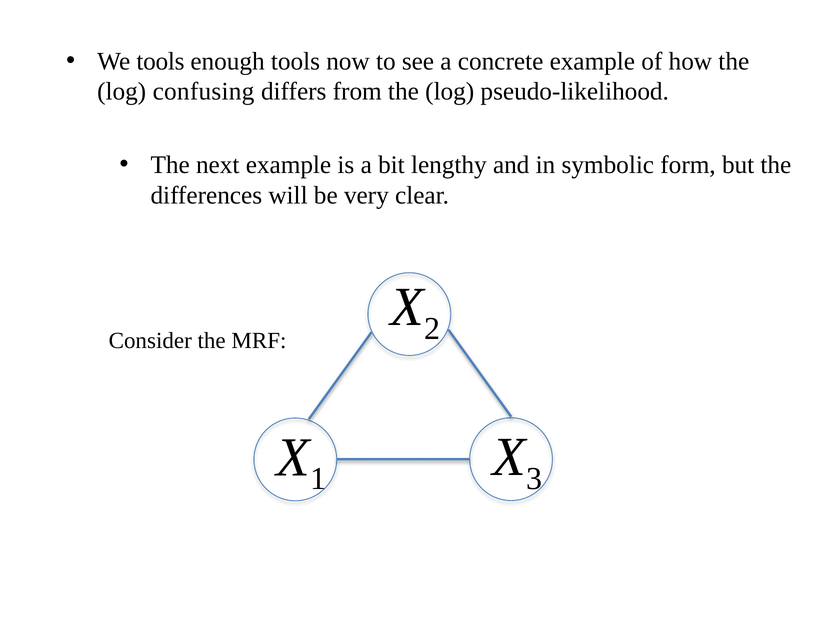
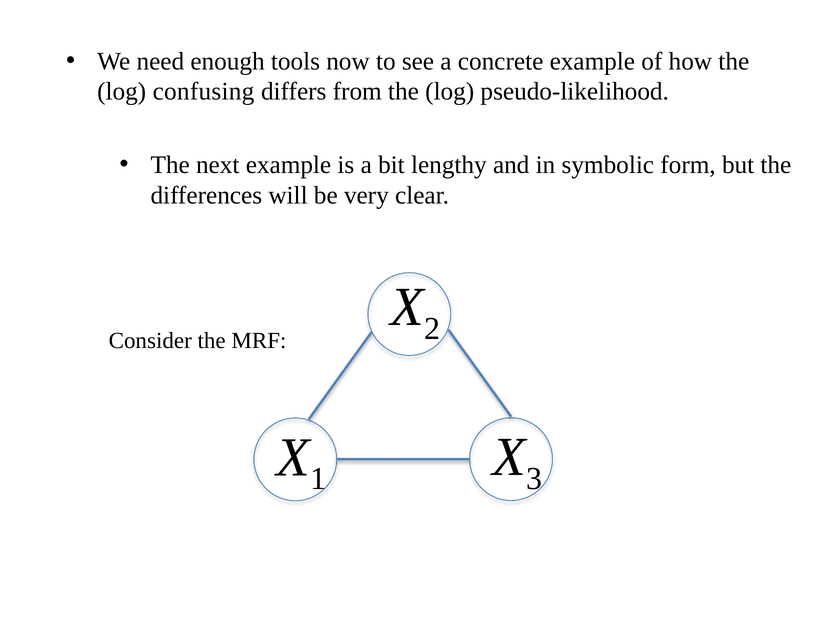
We tools: tools -> need (160, 61)
